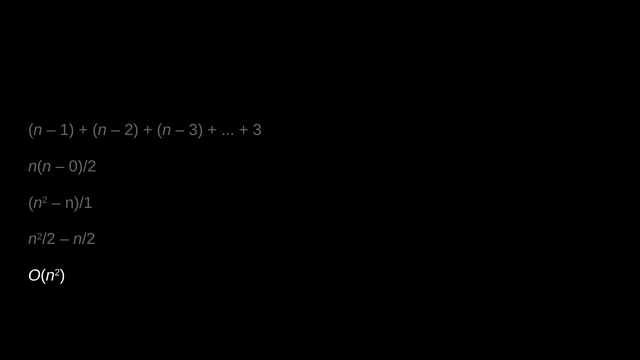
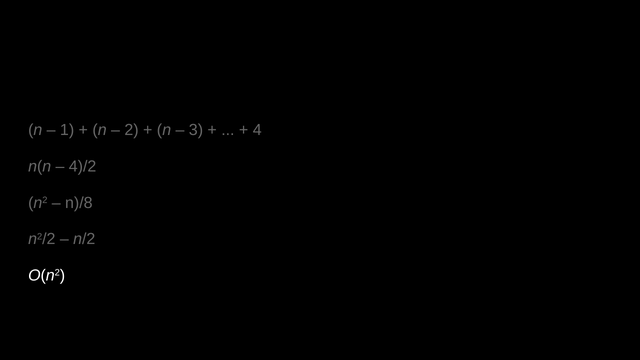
3: 3 -> 4 (257, 130)
0)/2: 0)/2 -> 4)/2 (83, 166)
n)/1: n)/1 -> n)/8 (79, 203)
